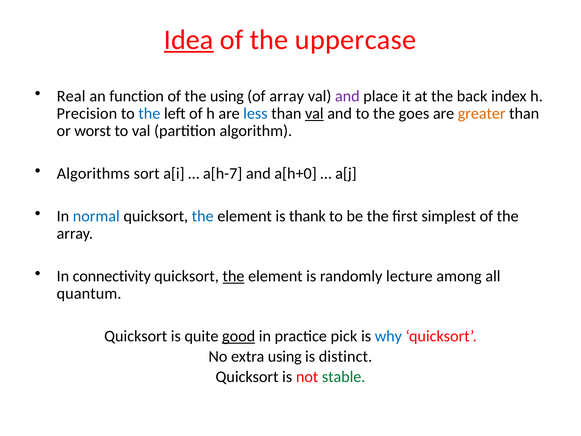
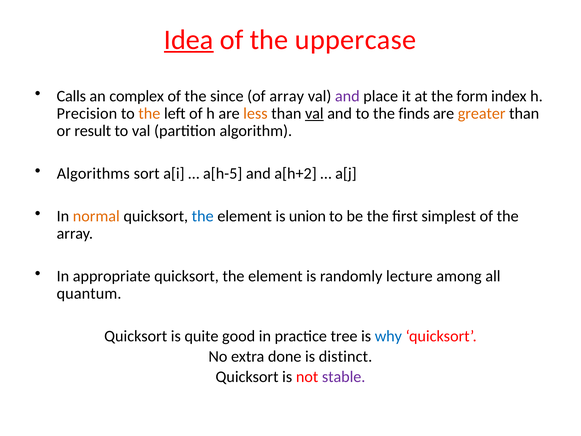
Real: Real -> Calls (71, 96)
function: function -> complex (137, 96)
the using: using -> since (227, 96)
back: back -> form (472, 96)
the colour: blue -> orange (149, 113)
less colour: blue -> orange (255, 113)
goes: goes -> finds (414, 113)
worst: worst -> result (93, 131)
a[h-7: a[h-7 -> a[h-5 (223, 173)
a[h+0: a[h+0 -> a[h+2 (296, 173)
normal colour: blue -> orange (96, 216)
thank: thank -> union (307, 216)
connectivity: connectivity -> appropriate (112, 276)
the underline: present -> none (233, 276)
good underline: present -> none (239, 336)
pick: pick -> tree (344, 336)
extra using: using -> done (285, 356)
stable colour: green -> purple (344, 377)
